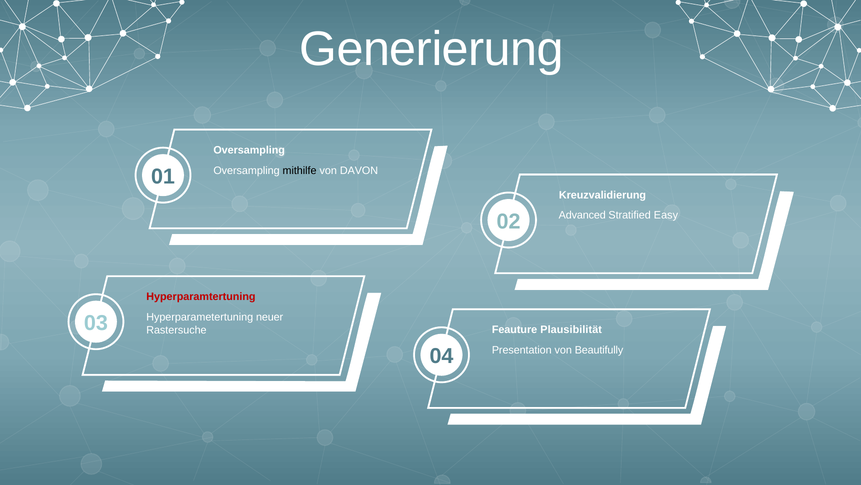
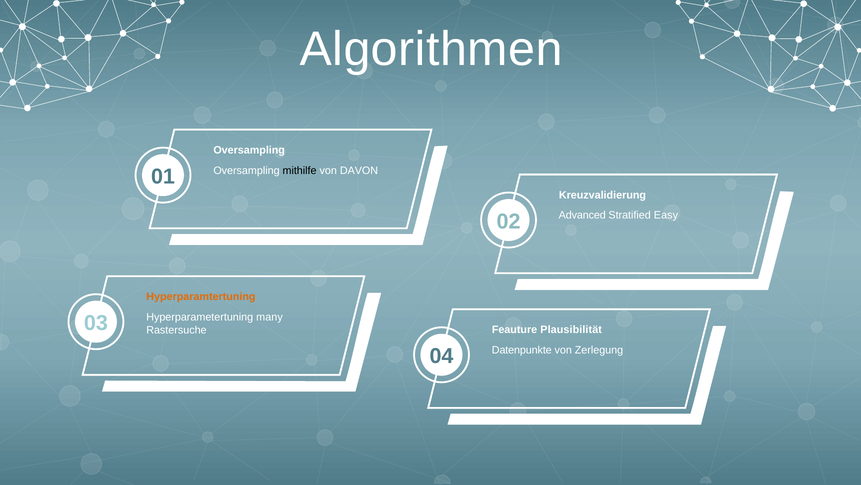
Generierung: Generierung -> Algorithmen (431, 49)
Hyperparamtertuning colour: red -> orange (201, 296)
neuer: neuer -> many (270, 317)
Presentation: Presentation -> Datenpunkte (522, 350)
Beautifully: Beautifully -> Zerlegung (599, 350)
